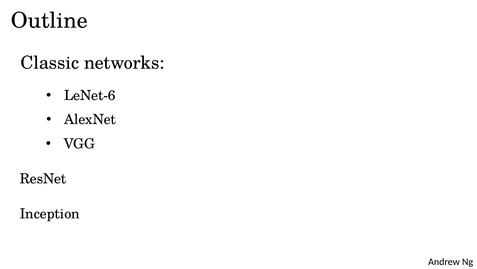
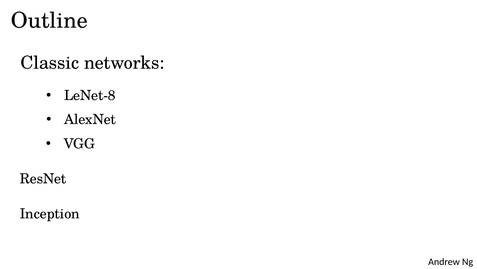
LeNet-6: LeNet-6 -> LeNet-8 (90, 95)
